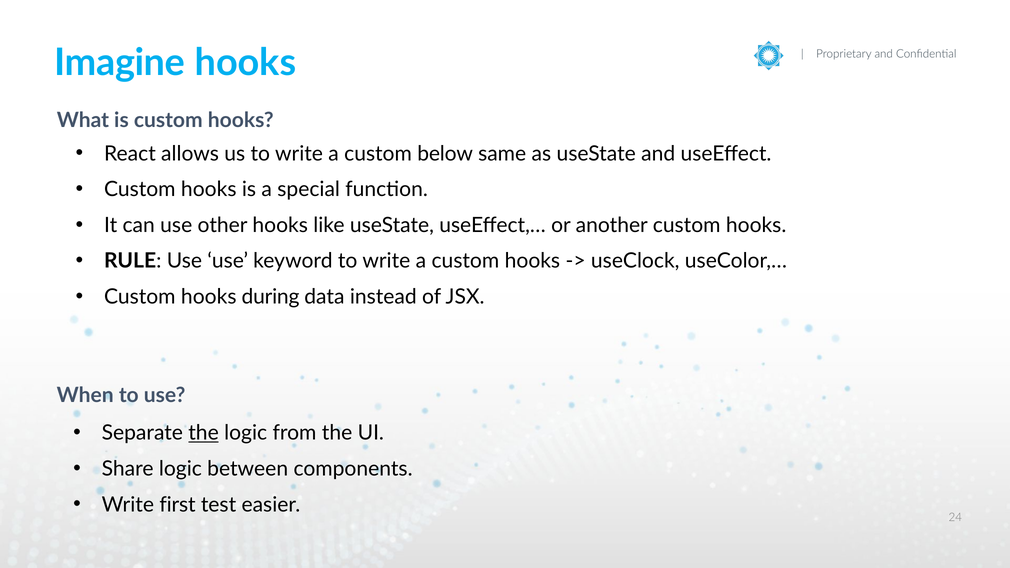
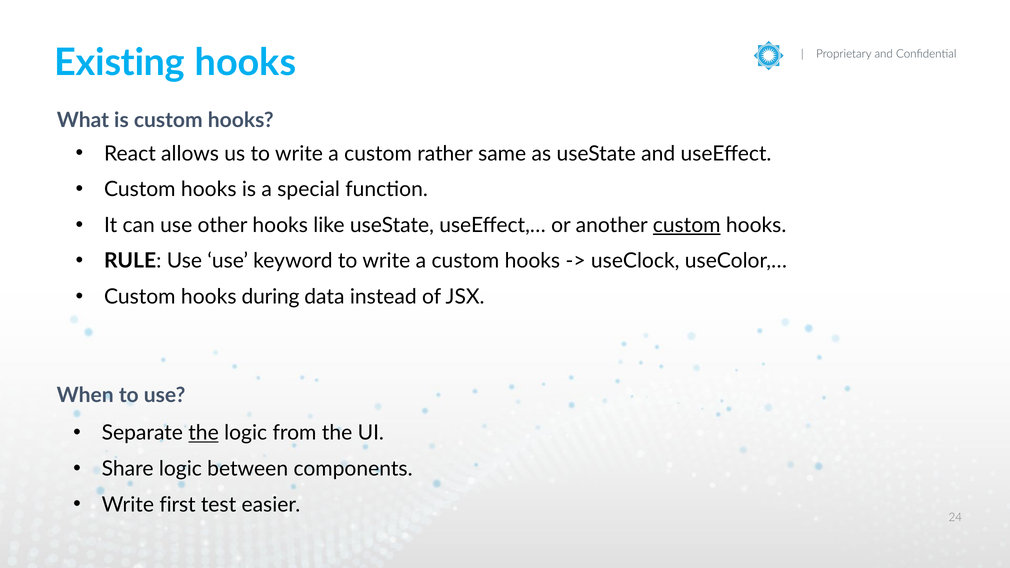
Imagine: Imagine -> Existing (120, 63)
below: below -> rather (445, 154)
custom underline: none -> present (687, 225)
